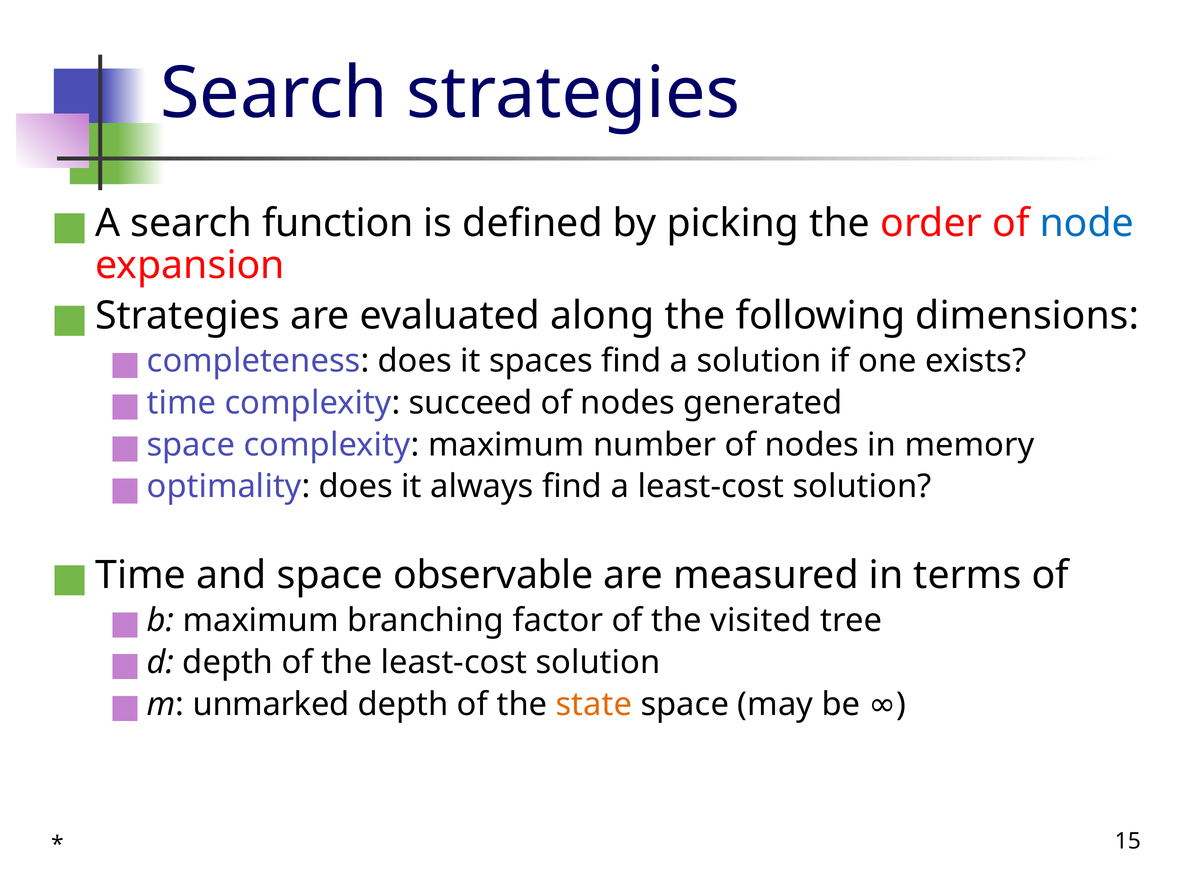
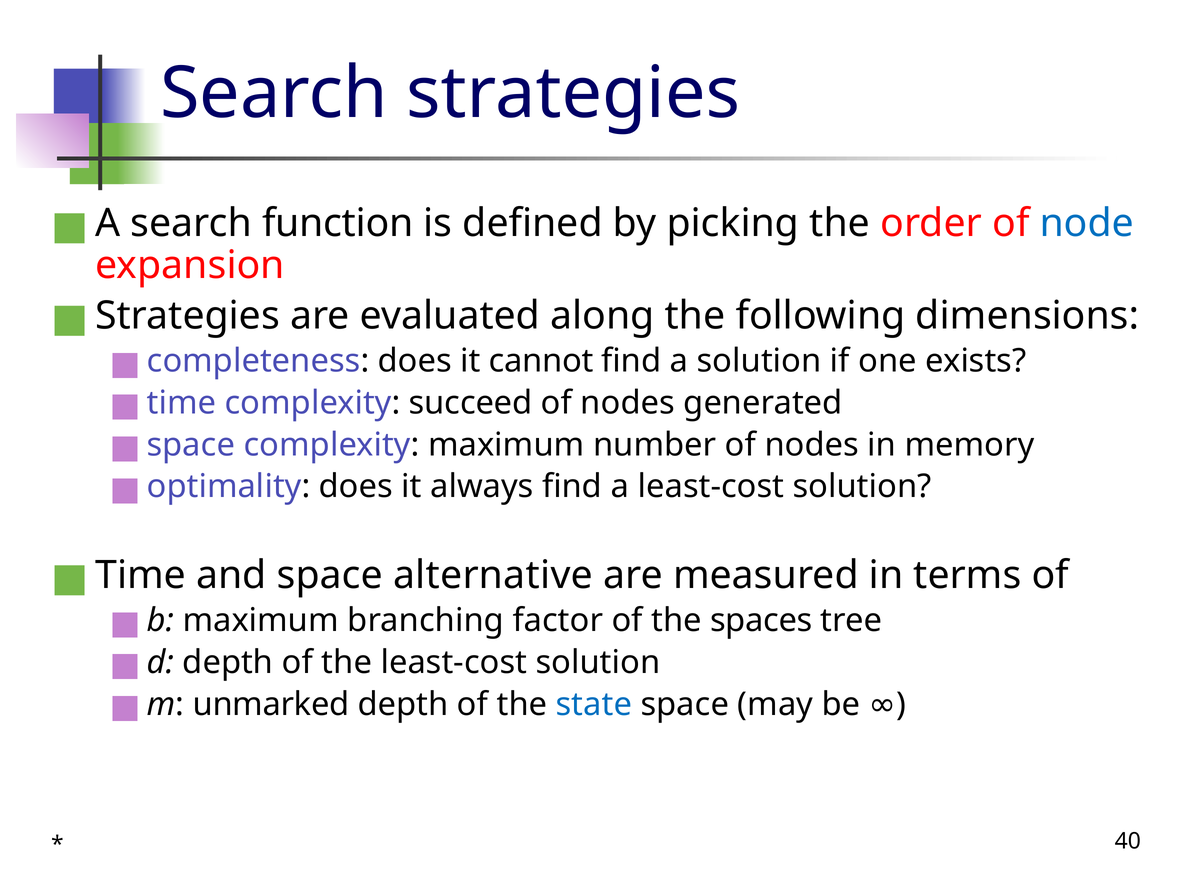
spaces: spaces -> cannot (541, 361)
observable: observable -> alternative (493, 575)
visited: visited -> spaces (761, 621)
state colour: orange -> blue (594, 705)
15: 15 -> 40 (1128, 841)
